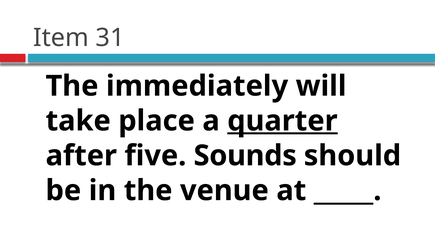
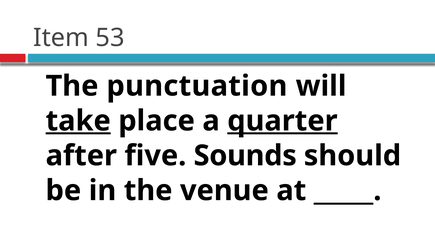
31: 31 -> 53 (110, 38)
immediately: immediately -> punctuation (197, 86)
take underline: none -> present (78, 121)
